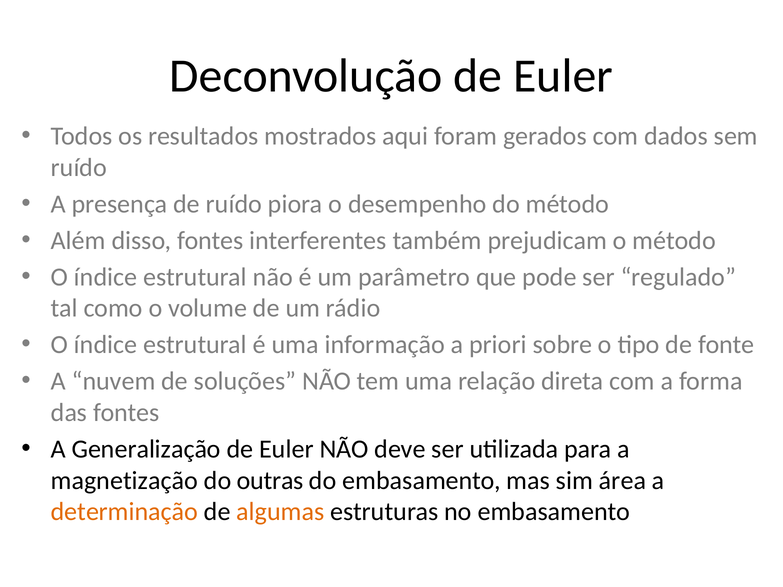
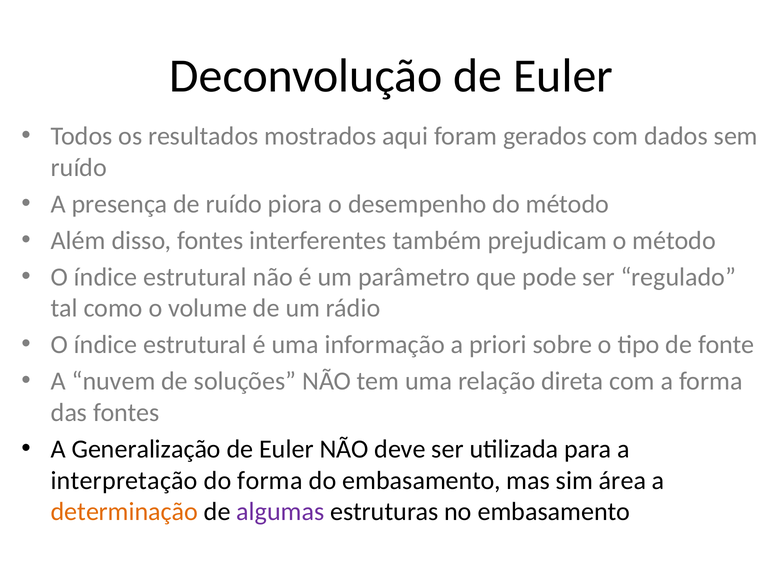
magnetização: magnetização -> interpretação (124, 481)
do outras: outras -> forma (270, 481)
algumas colour: orange -> purple (280, 512)
